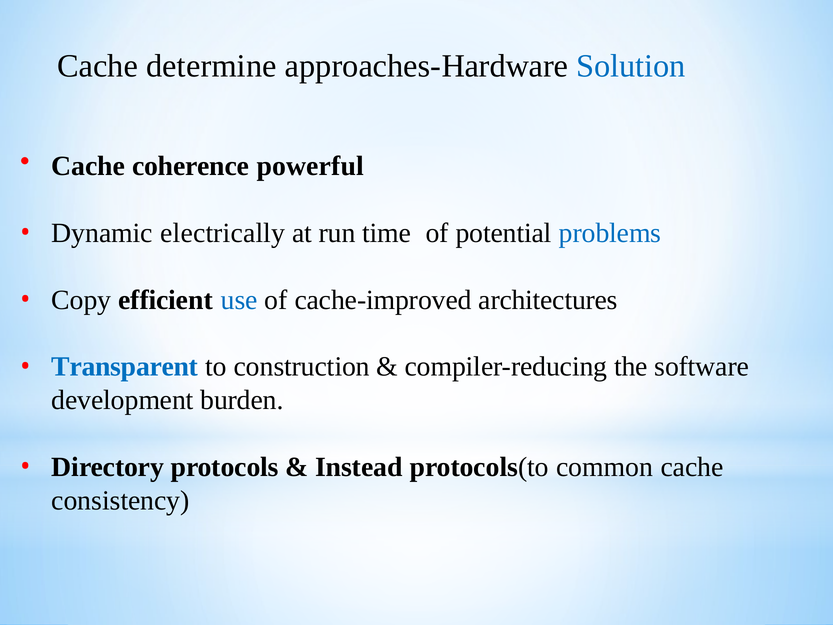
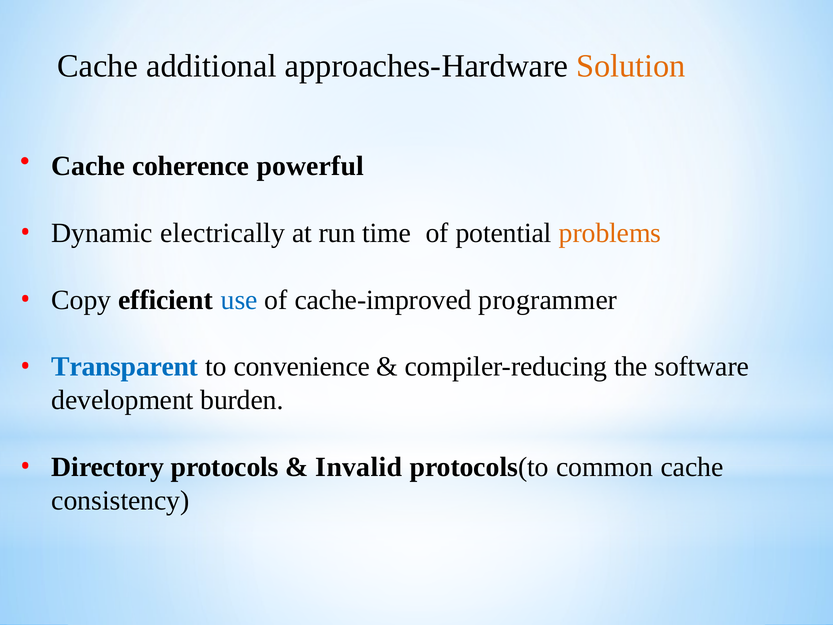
determine: determine -> additional (211, 66)
Solution colour: blue -> orange (631, 66)
problems colour: blue -> orange (610, 233)
architectures: architectures -> programmer (548, 300)
construction: construction -> convenience (302, 367)
Instead: Instead -> Invalid (359, 467)
